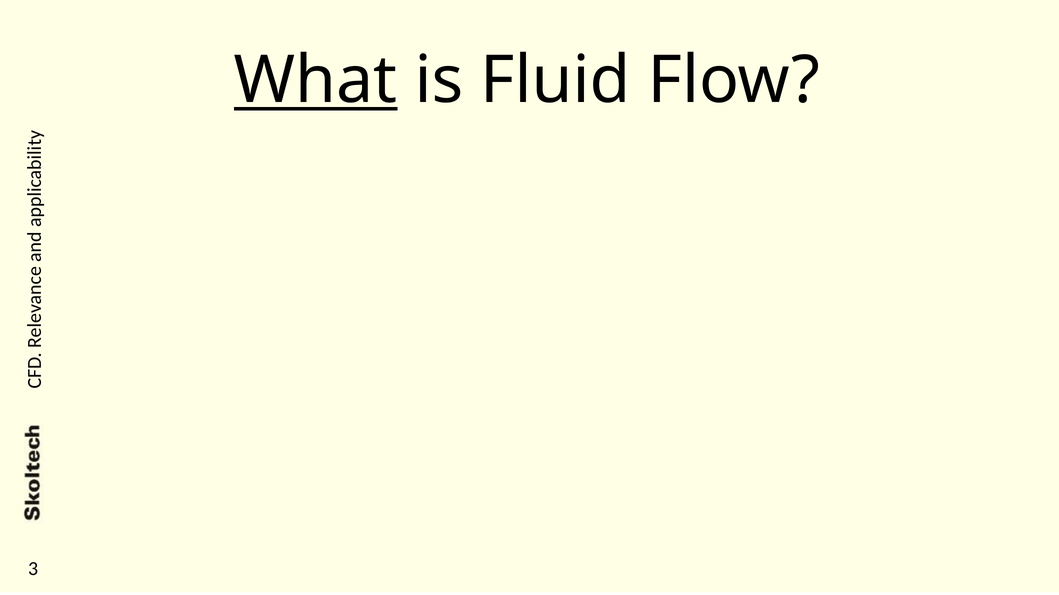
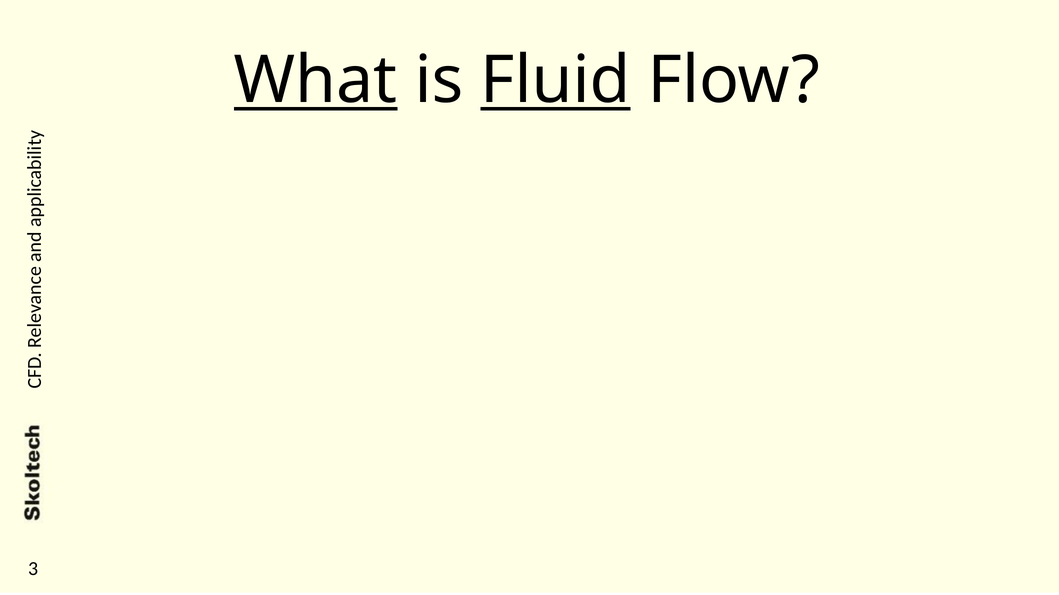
Fluid underline: none -> present (556, 80)
